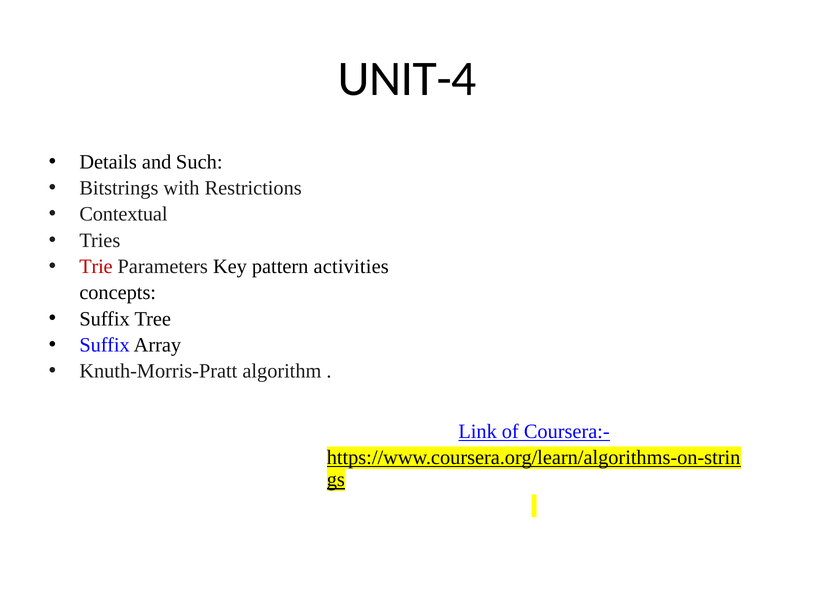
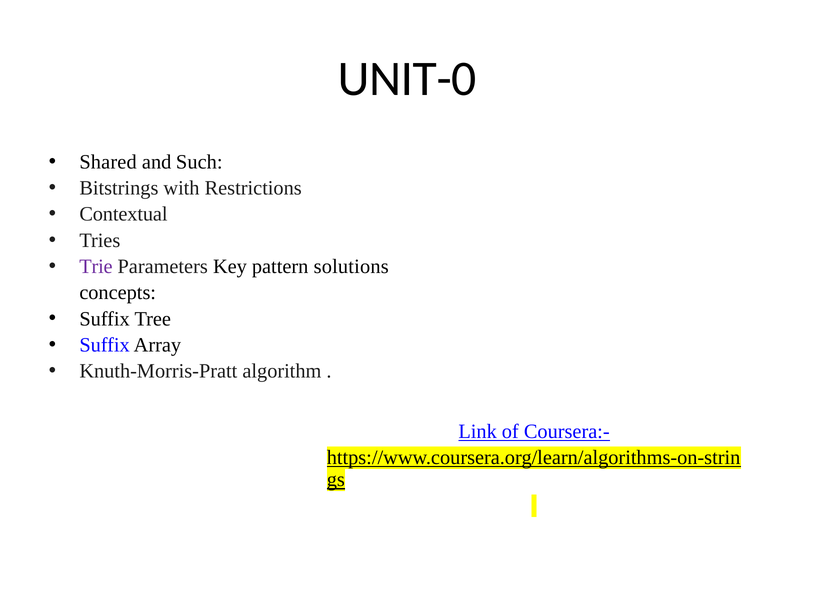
UNIT-4: UNIT-4 -> UNIT-0 (407, 79)
Details: Details -> Shared (108, 162)
Trie colour: red -> purple (96, 266)
activities: activities -> solutions (351, 266)
